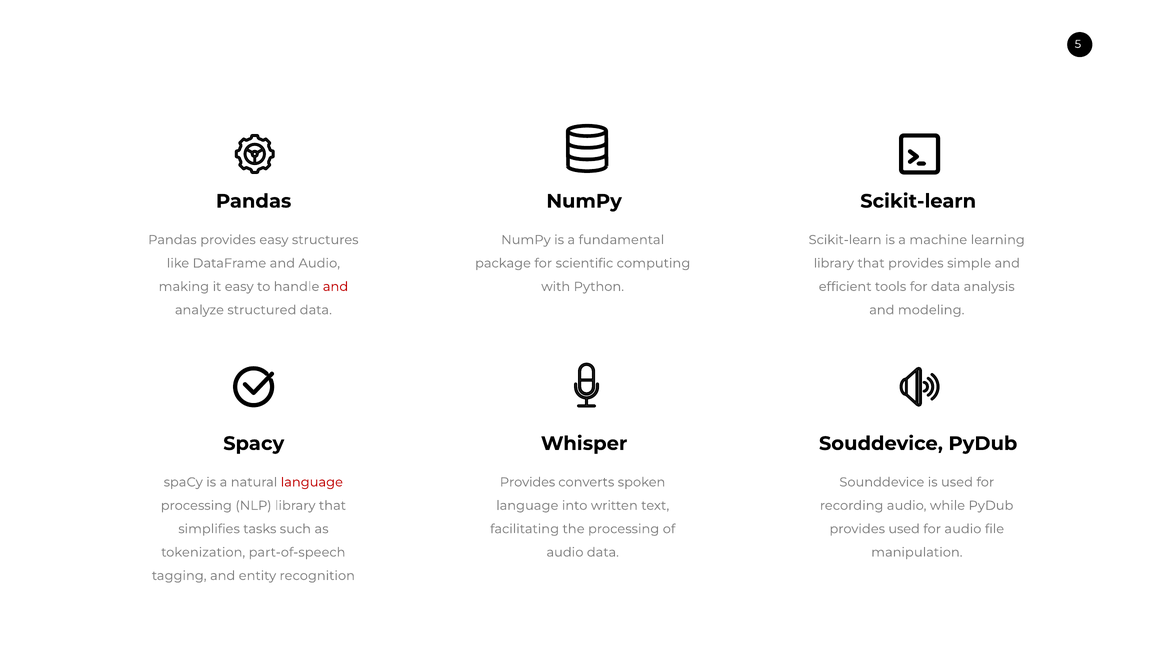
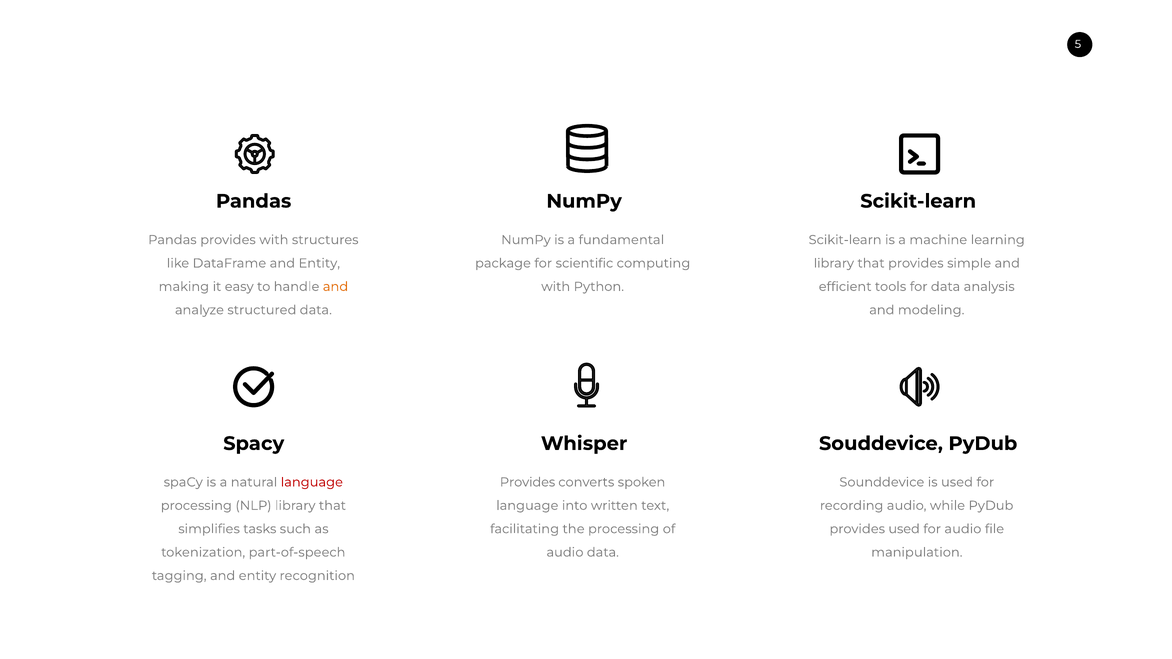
provides easy: easy -> with (274, 240)
DataFrame and Audio: Audio -> Entity (319, 263)
and colour: red -> orange (335, 287)
